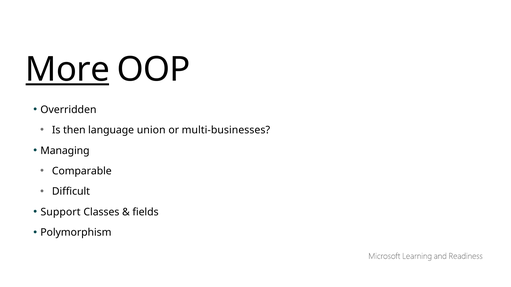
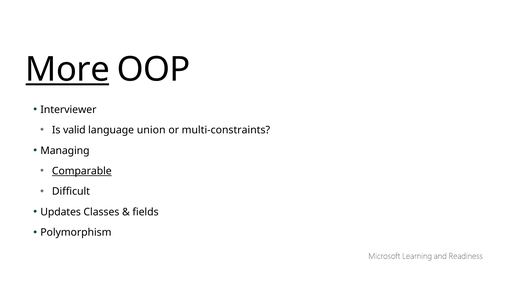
Overridden: Overridden -> Interviewer (68, 110)
then: then -> valid (74, 130)
multi-businesses: multi-businesses -> multi-constraints (226, 130)
Comparable underline: none -> present (82, 171)
Support: Support -> Updates (61, 212)
